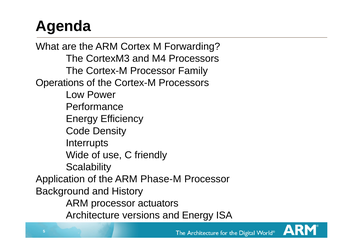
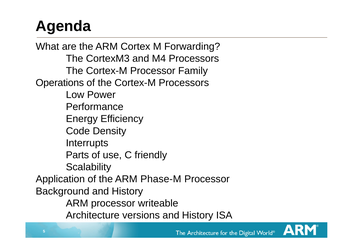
Wide: Wide -> Parts (77, 155)
actuators: actuators -> writeable (158, 204)
versions and Energy: Energy -> History (198, 216)
